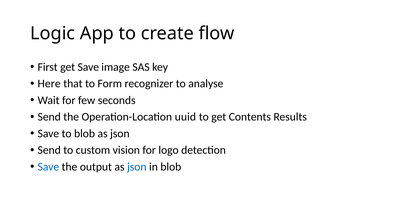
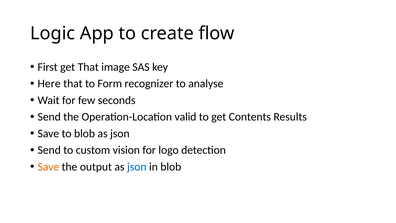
get Save: Save -> That (88, 67)
uuid: uuid -> valid (185, 117)
Save colour: blue -> orange (48, 167)
